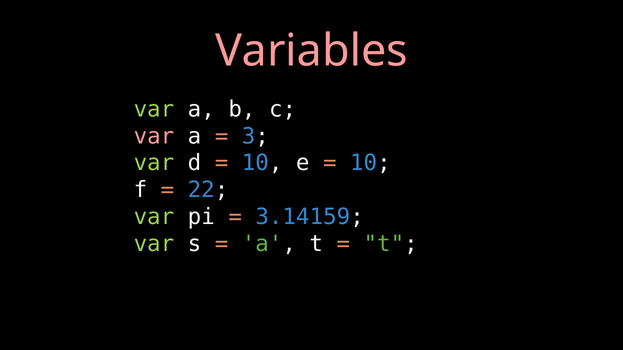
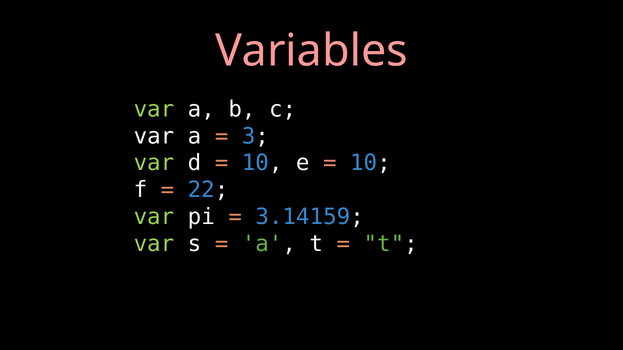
var colour: pink -> white (154, 136)
